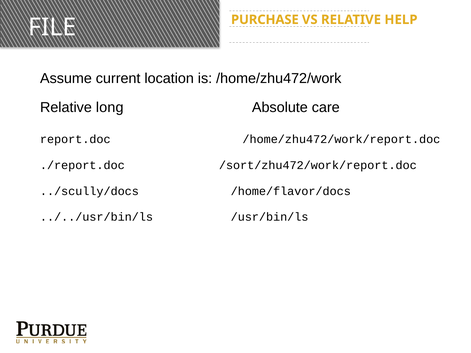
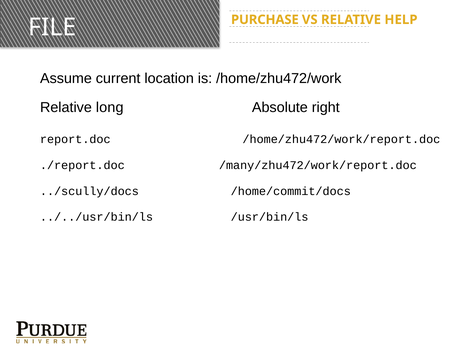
care: care -> right (326, 107)
/sort/zhu472/work/report.doc: /sort/zhu472/work/report.doc -> /many/zhu472/work/report.doc (318, 165)
/home/flavor/docs: /home/flavor/docs -> /home/commit/docs (291, 191)
